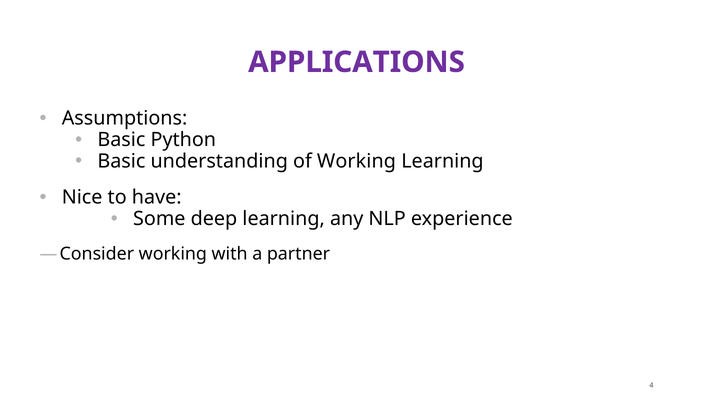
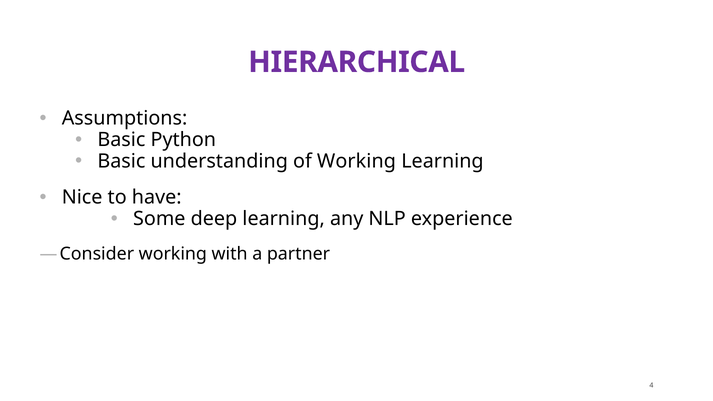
APPLICATIONS: APPLICATIONS -> HIERARCHICAL (357, 62)
